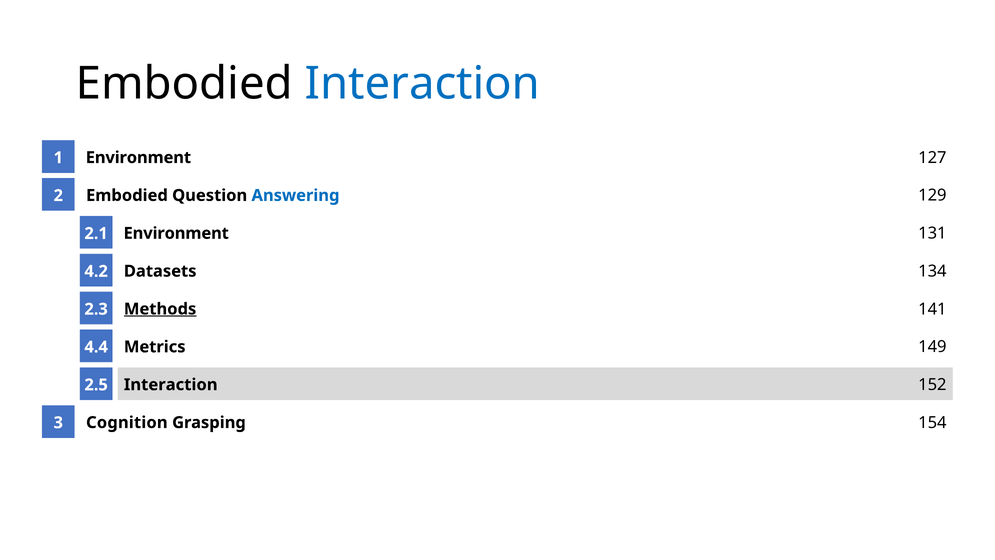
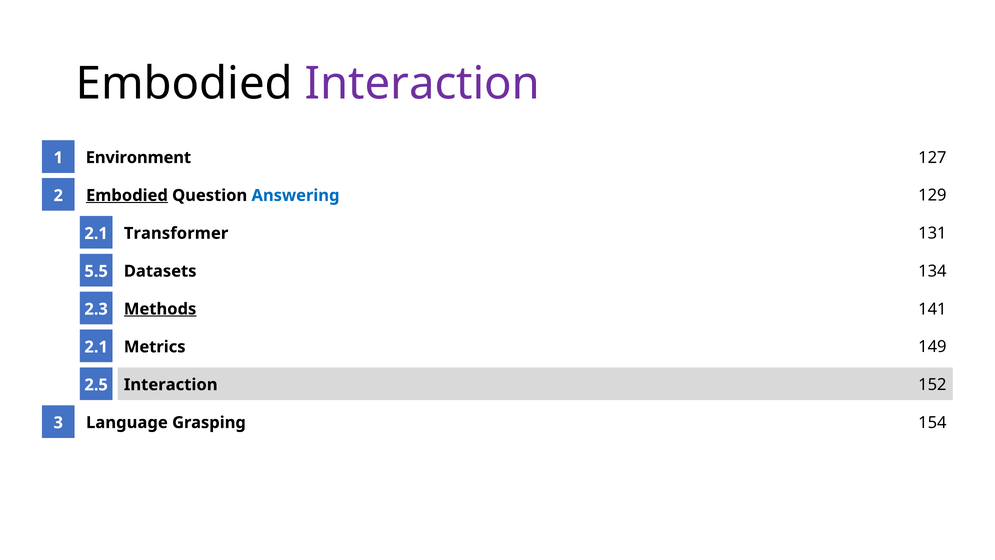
Interaction colour: blue -> purple (422, 84)
Embodied underline: none -> present (127, 195)
Environment: Environment -> Transformer (176, 233)
4.2: 4.2 -> 5.5 (96, 271)
4.4: 4.4 -> 2.1 (96, 347)
Cognition: Cognition -> Language (127, 422)
